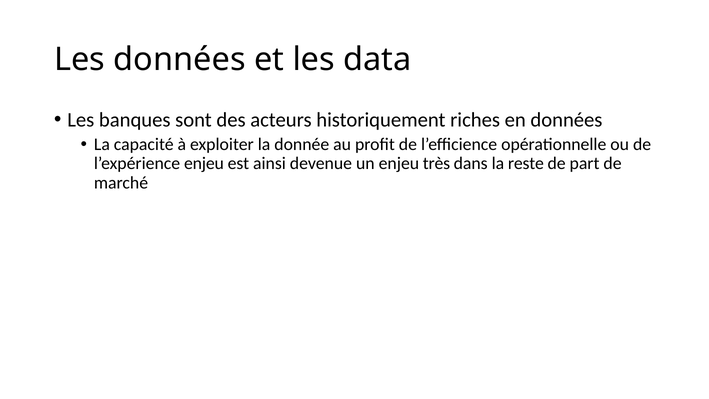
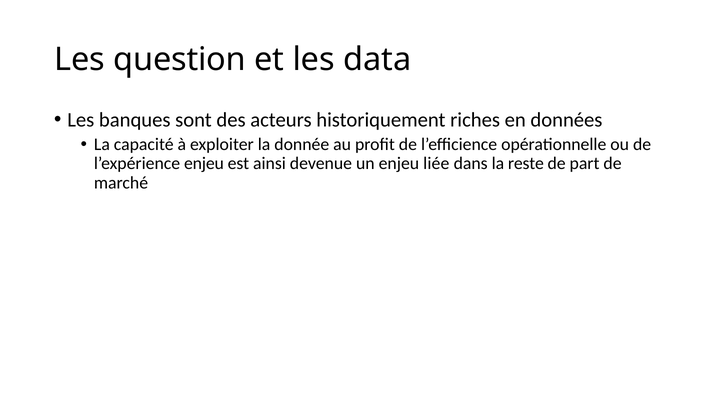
Les données: données -> question (180, 60)
très: très -> liée (436, 163)
